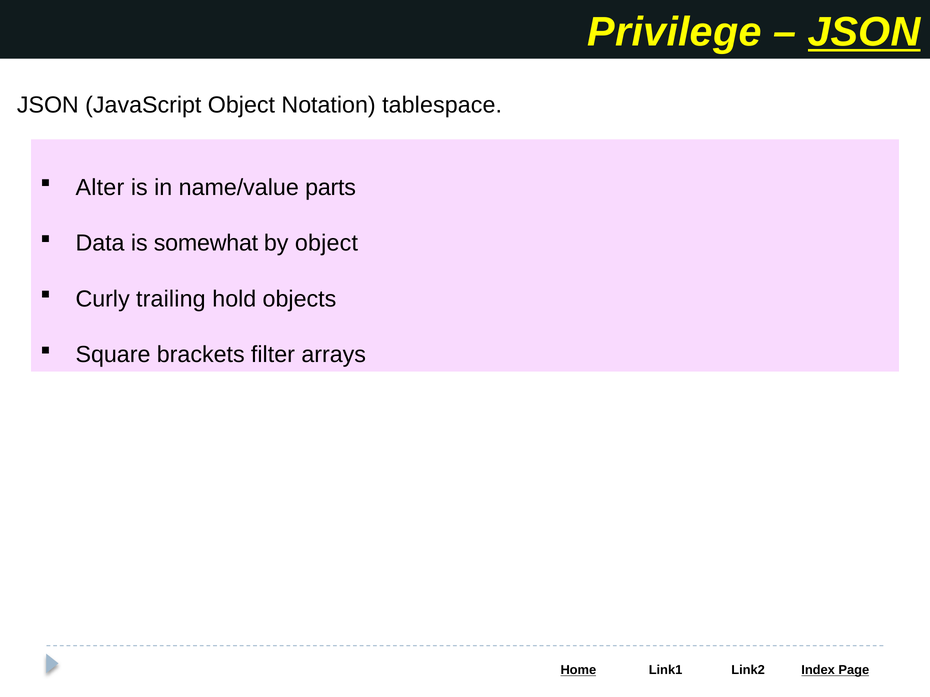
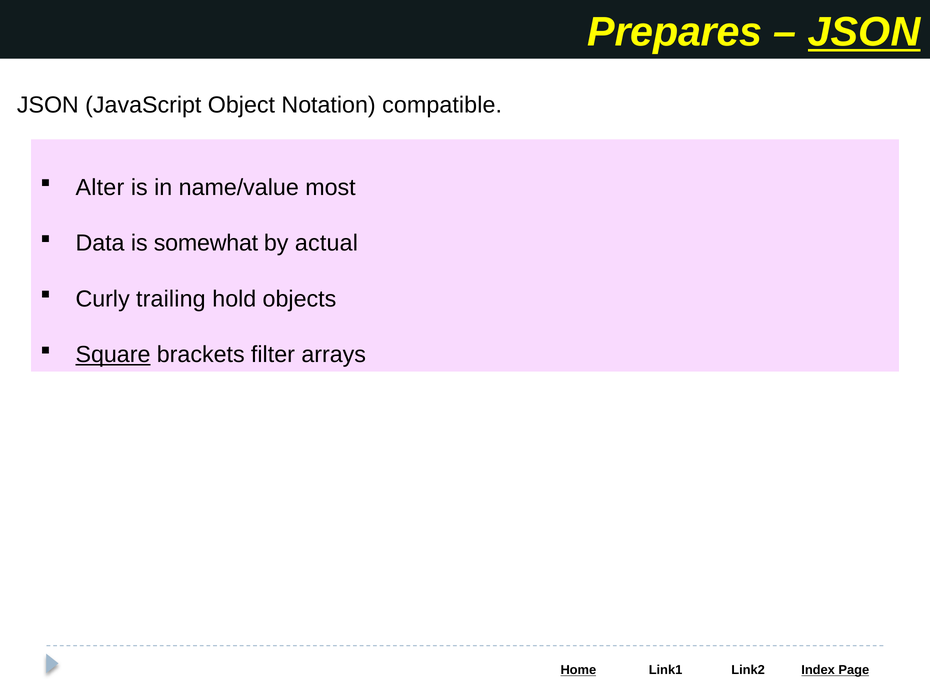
Privilege: Privilege -> Prepares (675, 32)
tablespace: tablespace -> compatible (442, 105)
parts: parts -> most (330, 188)
by object: object -> actual (326, 243)
Square underline: none -> present (113, 355)
